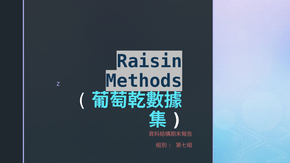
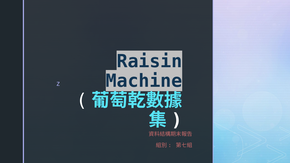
Methods: Methods -> Machine (144, 81)
